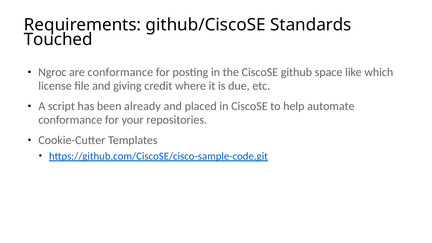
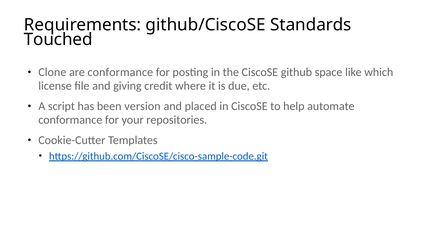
Ngroc: Ngroc -> Clone (52, 72)
already: already -> version (142, 106)
